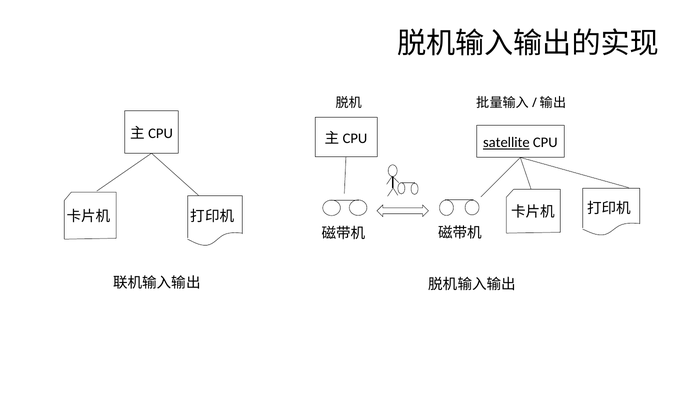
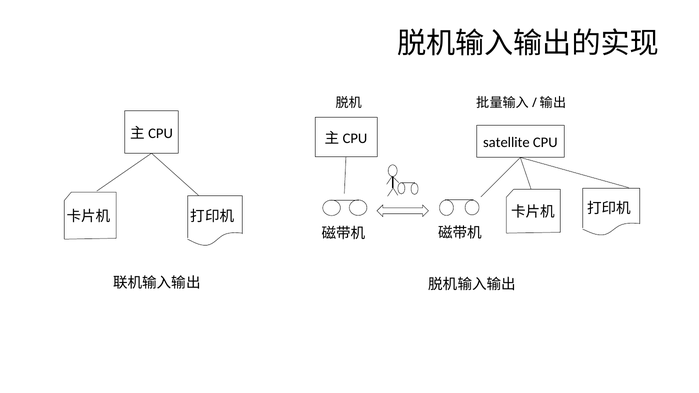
satellite underline: present -> none (506, 143)
